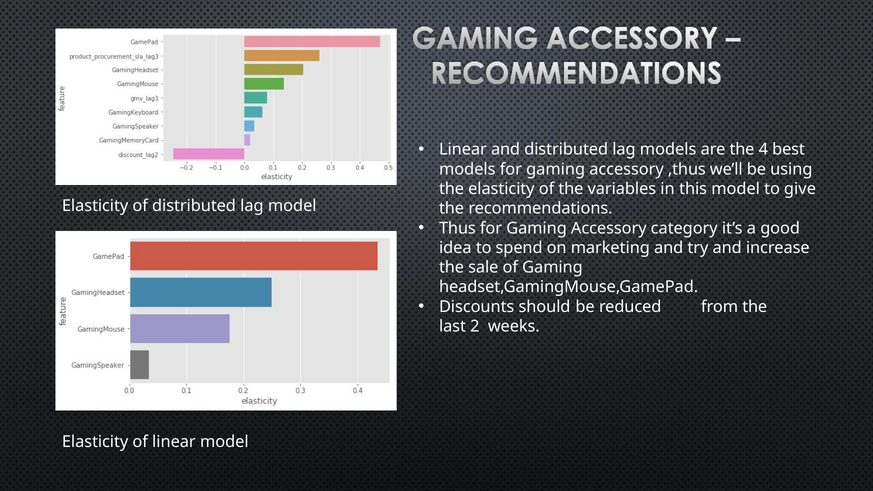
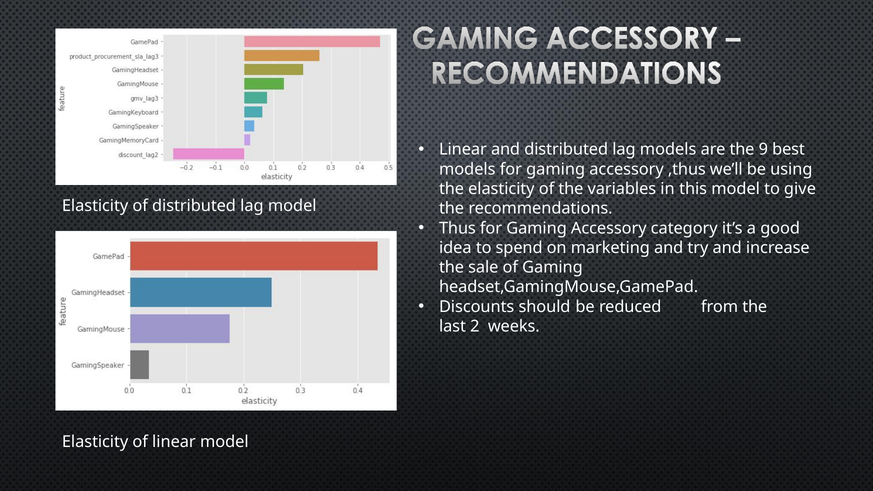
4: 4 -> 9 (763, 150)
